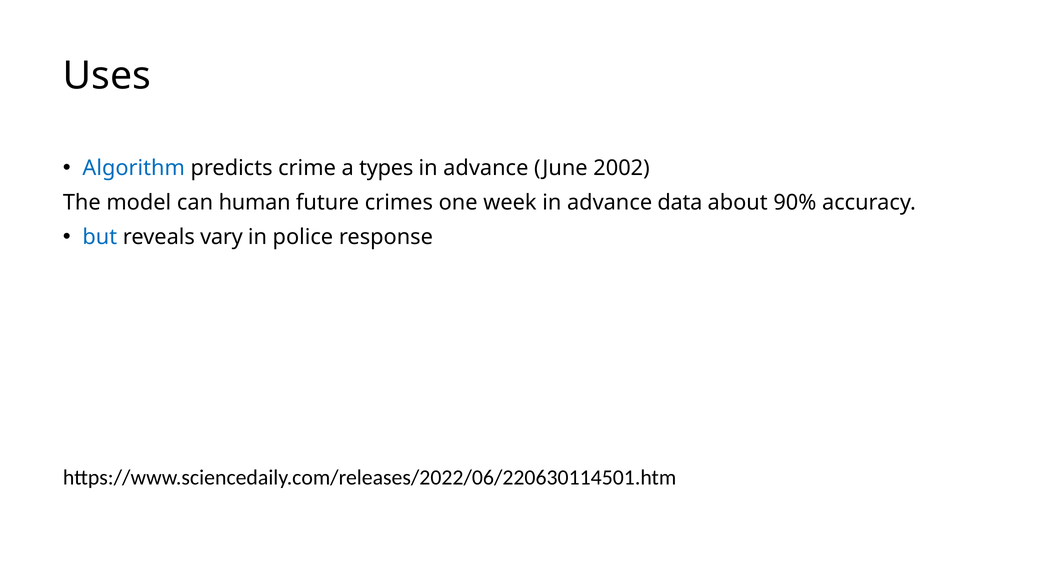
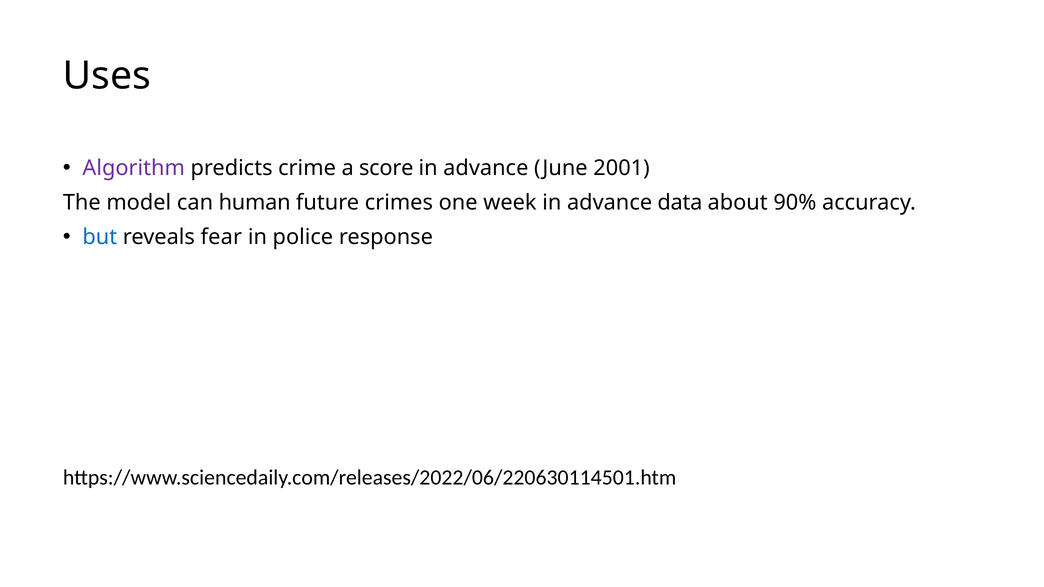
Algorithm colour: blue -> purple (134, 168)
types: types -> score (386, 168)
2002: 2002 -> 2001 (622, 168)
vary: vary -> fear (221, 237)
